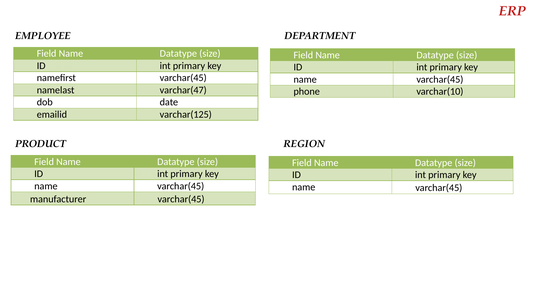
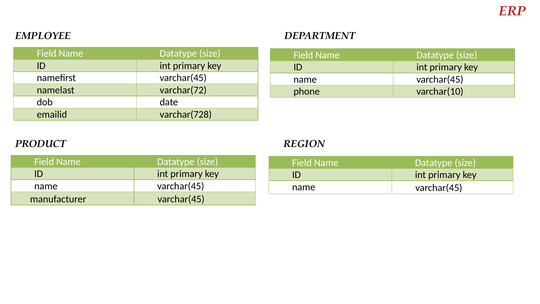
varchar(47: varchar(47 -> varchar(72 (183, 90)
varchar(125: varchar(125 -> varchar(728 (186, 114)
